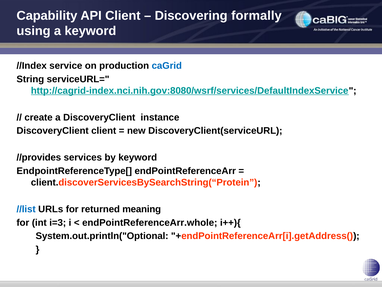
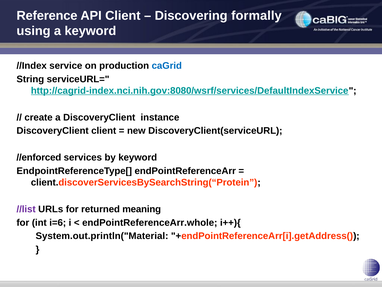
Capability: Capability -> Reference (47, 16)
//provides: //provides -> //enforced (39, 157)
//list colour: blue -> purple (26, 209)
i=3: i=3 -> i=6 (58, 222)
System.out.println("Optional: System.out.println("Optional -> System.out.println("Material (102, 236)
